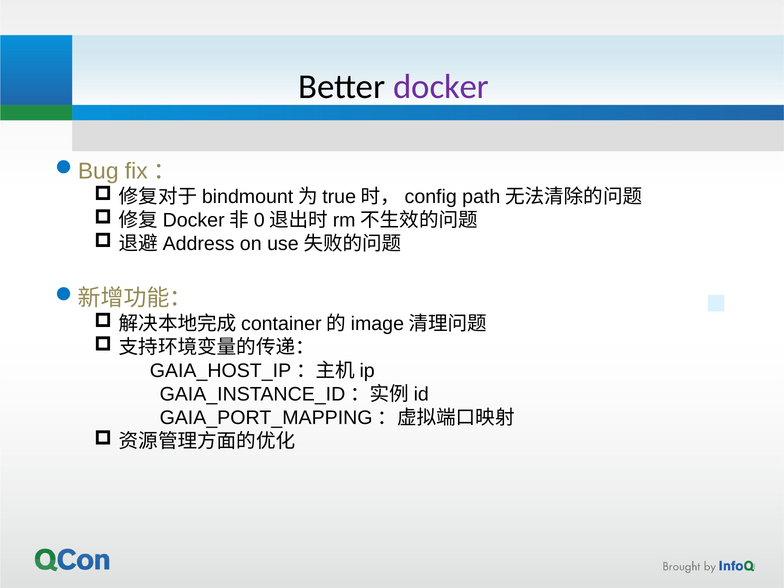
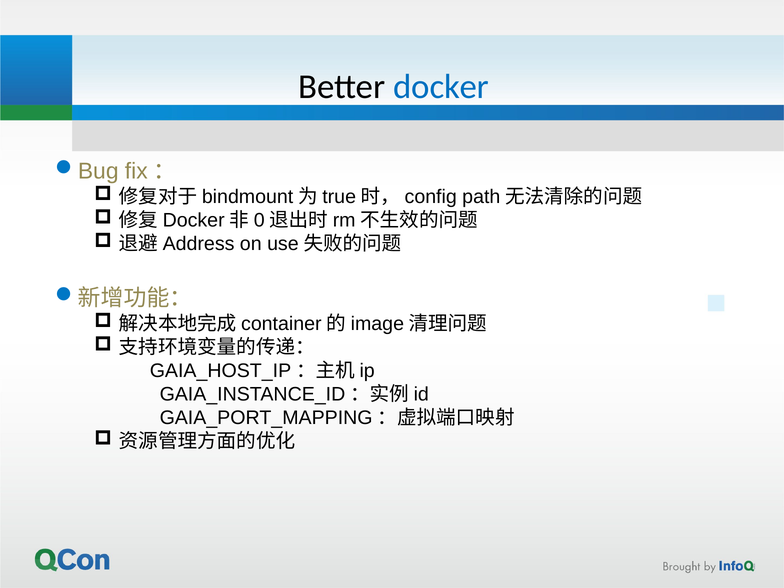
docker colour: purple -> blue (441, 87)
